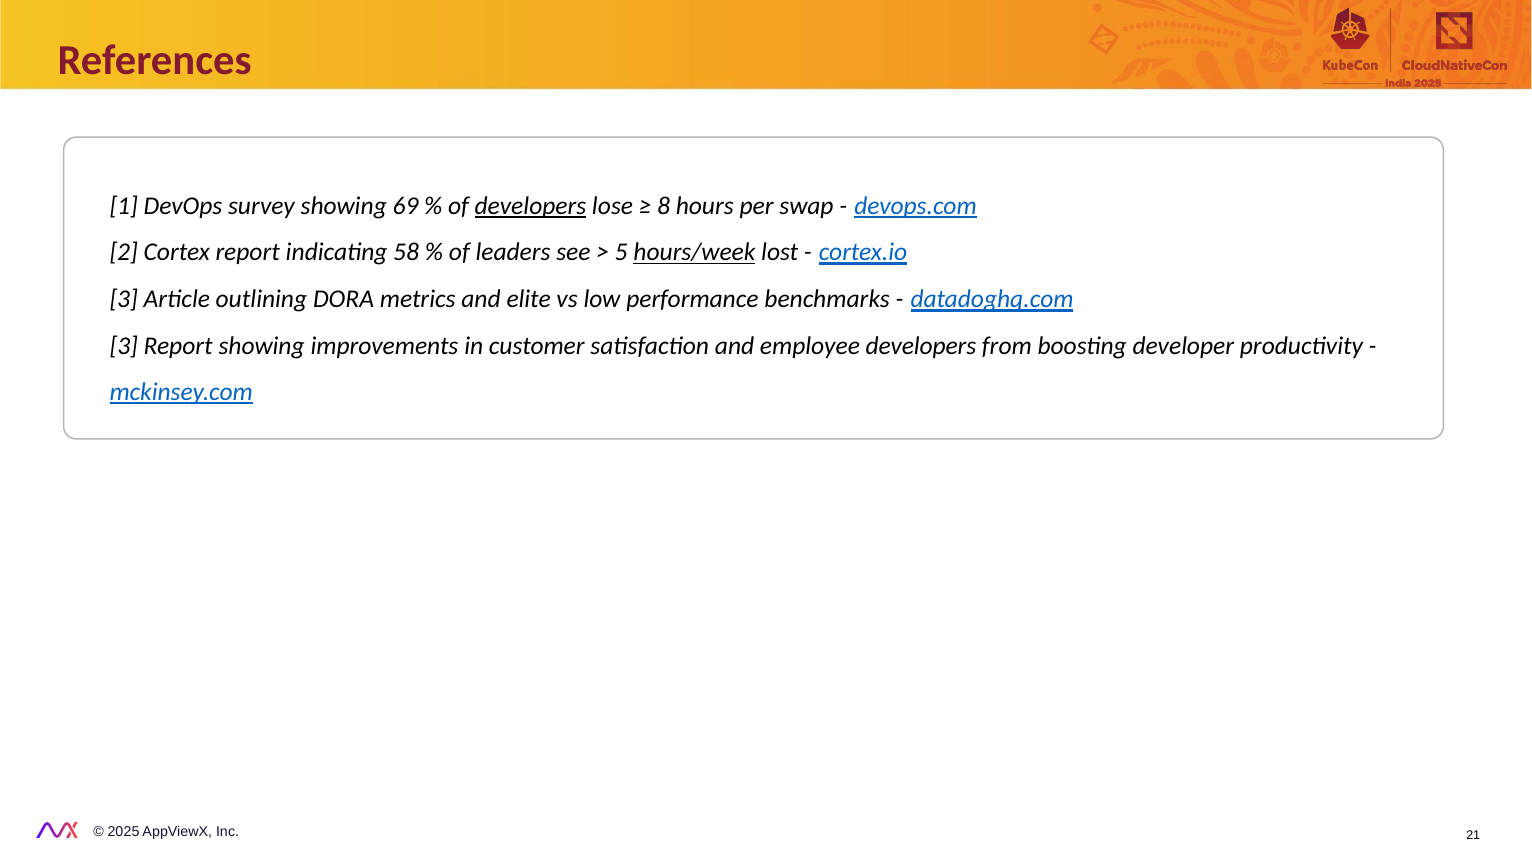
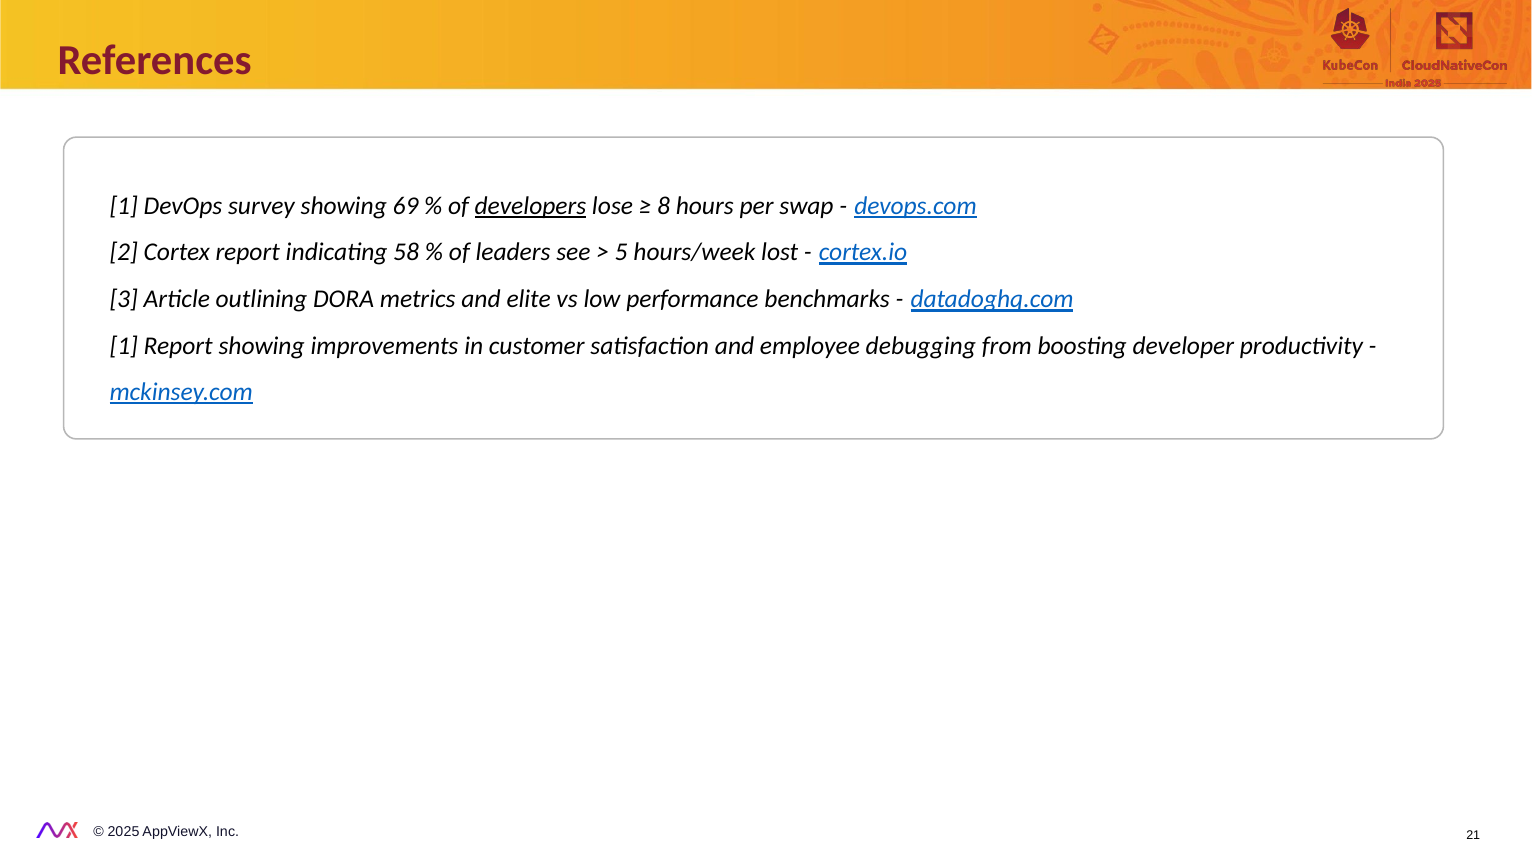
hours/week underline: present -> none (694, 253)
3: 3 -> 1 (124, 346)
employee developers: developers -> debugging (921, 346)
